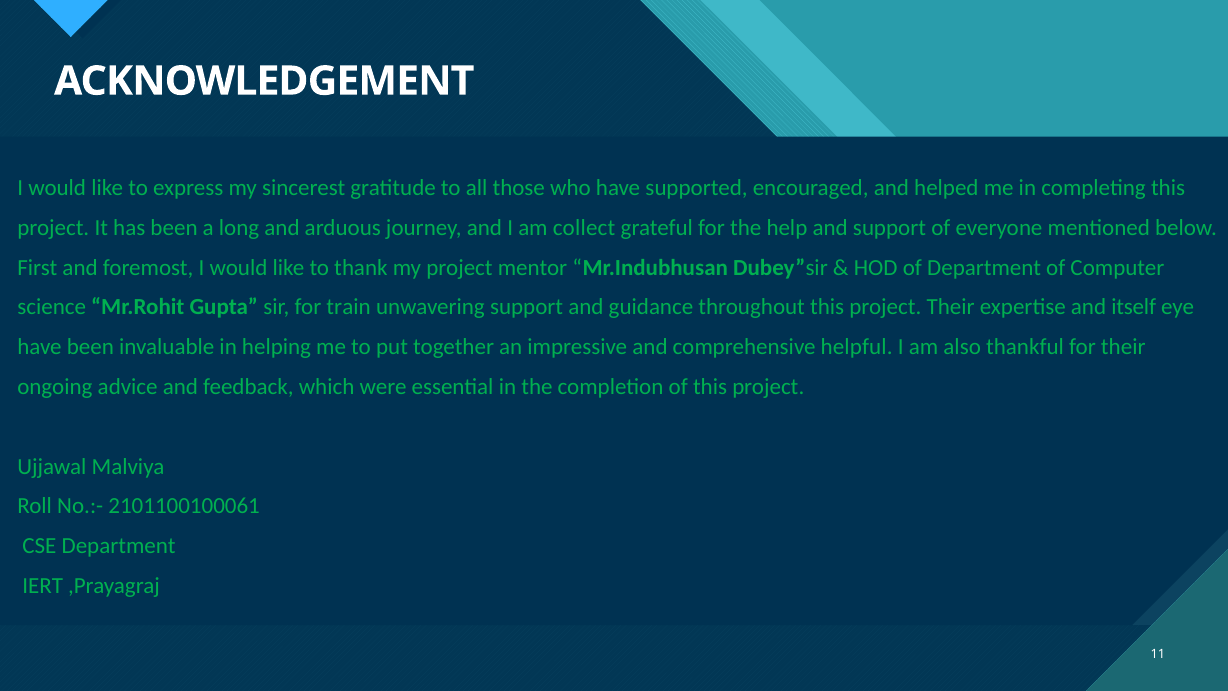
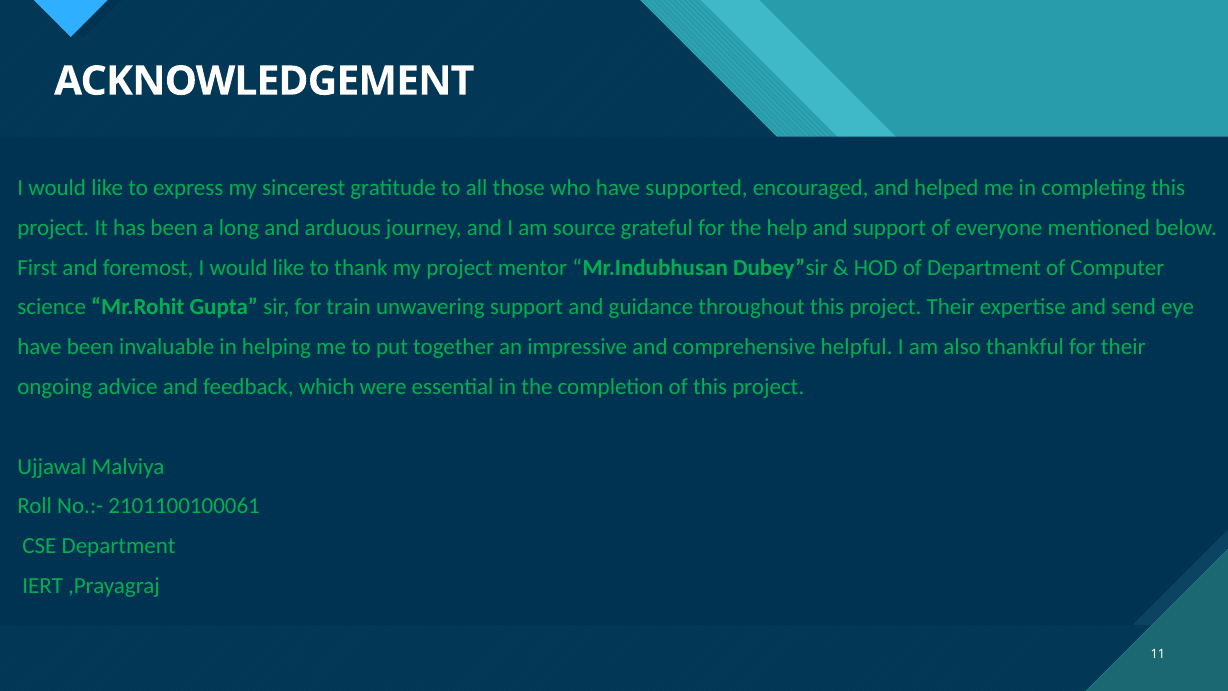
collect: collect -> source (584, 228)
itself: itself -> send (1134, 307)
